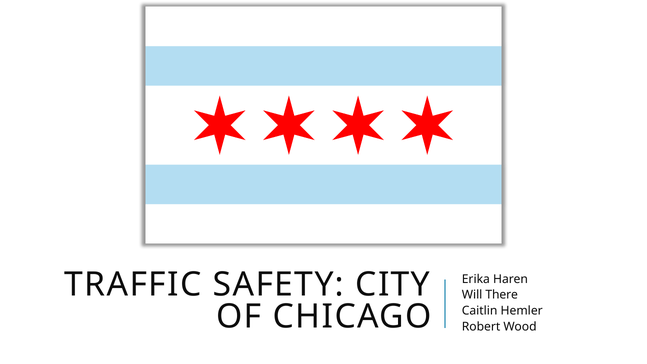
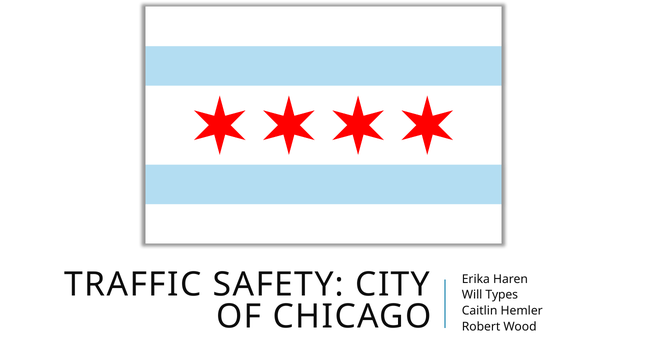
There: There -> Types (502, 295)
